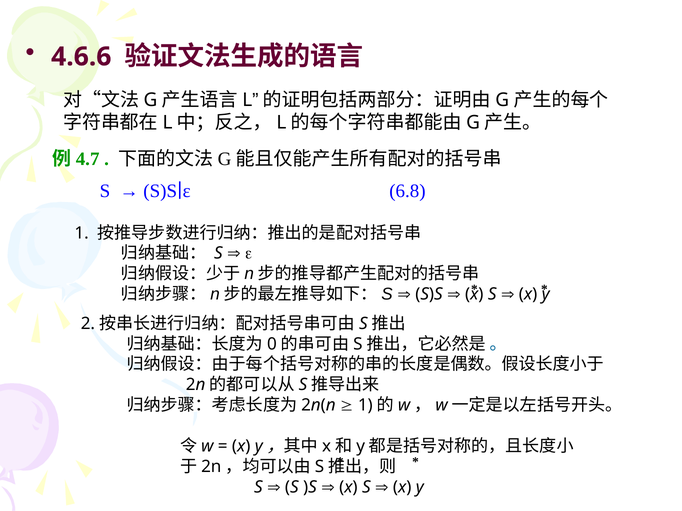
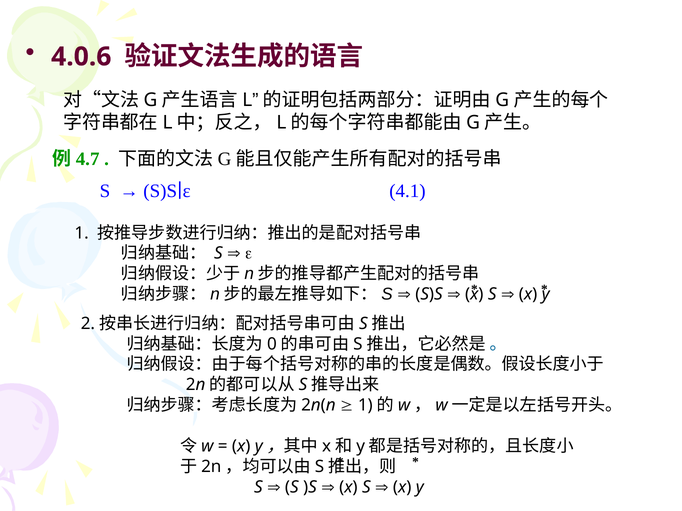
4.6.6: 4.6.6 -> 4.0.6 (81, 57)
6.8: 6.8 -> 4.1 (407, 191)
